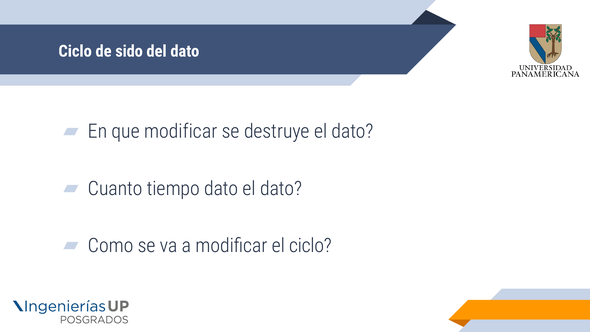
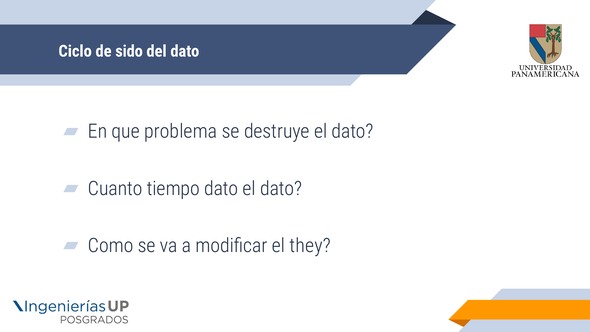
que modificar: modificar -> problema (181, 131)
el ciclo: ciclo -> they (310, 246)
